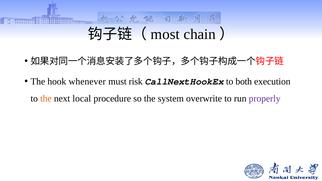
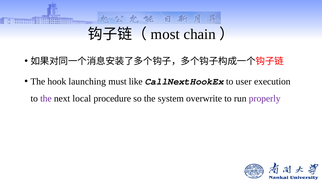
whenever: whenever -> launching (87, 82)
risk: risk -> like (136, 82)
both: both -> user (244, 82)
the colour: orange -> purple (46, 99)
